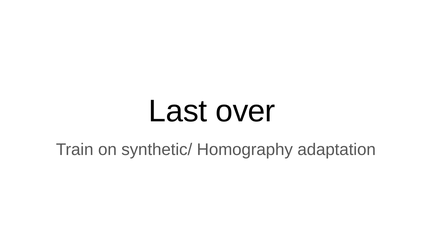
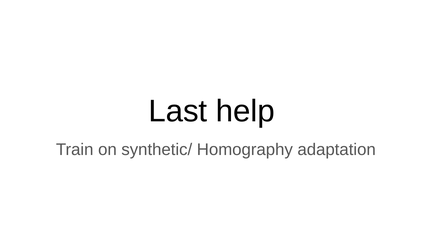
over: over -> help (245, 111)
